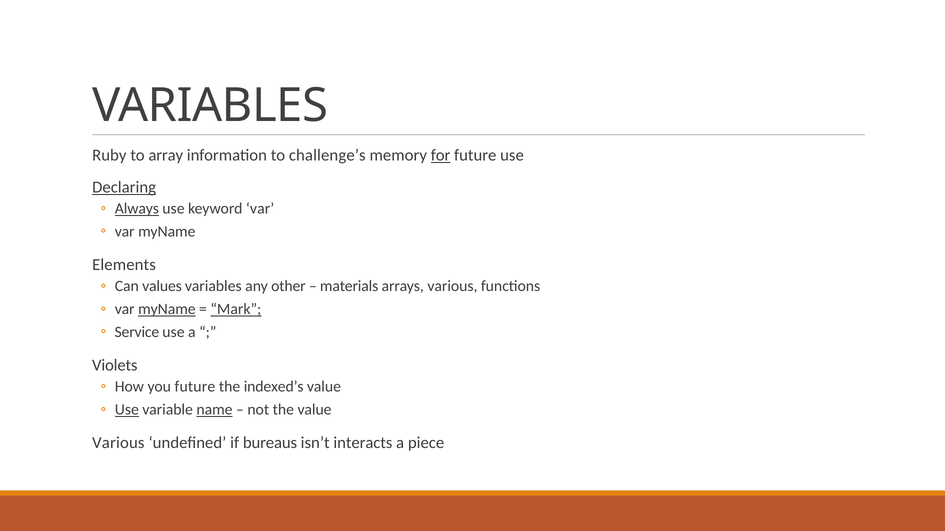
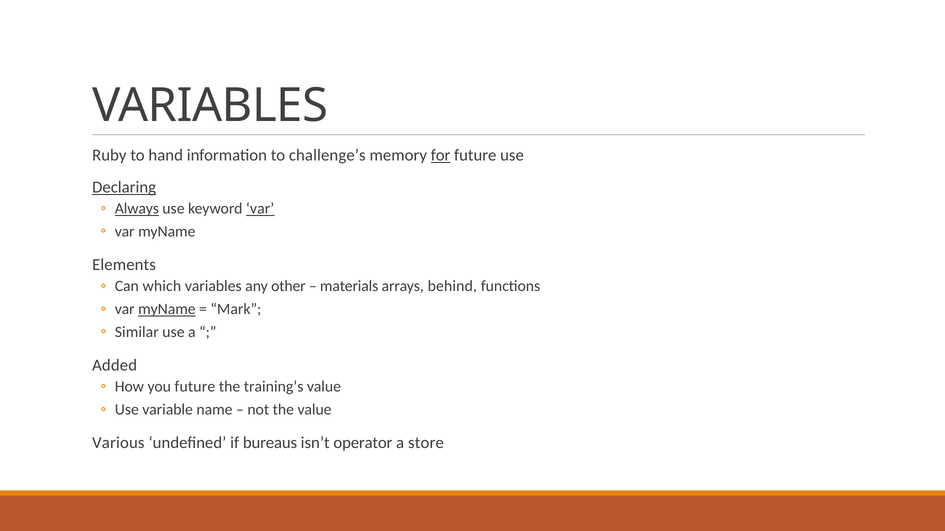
array: array -> hand (166, 156)
var underline: none -> present (260, 209)
values: values -> which (162, 287)
arrays various: various -> behind (452, 287)
Mark underline: present -> none (236, 309)
Service: Service -> Similar (137, 332)
Violets: Violets -> Added (115, 366)
indexed’s: indexed’s -> training’s (274, 387)
Use underline: present -> none (127, 410)
name underline: present -> none (214, 410)
interacts: interacts -> operator (363, 443)
piece: piece -> store (426, 443)
